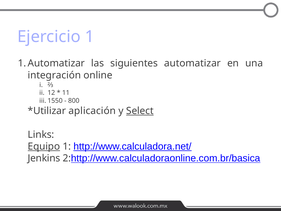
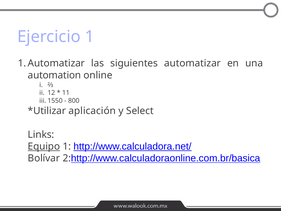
integración: integración -> automation (54, 75)
Select underline: present -> none (140, 111)
Jenkins: Jenkins -> Bolívar (44, 158)
